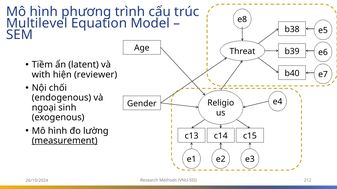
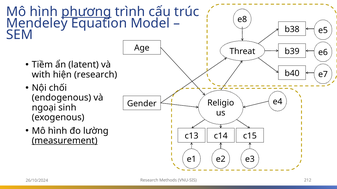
phương underline: none -> present (86, 12)
Multilevel: Multilevel -> Mendeley (37, 23)
hiện reviewer: reviewer -> research (96, 75)
